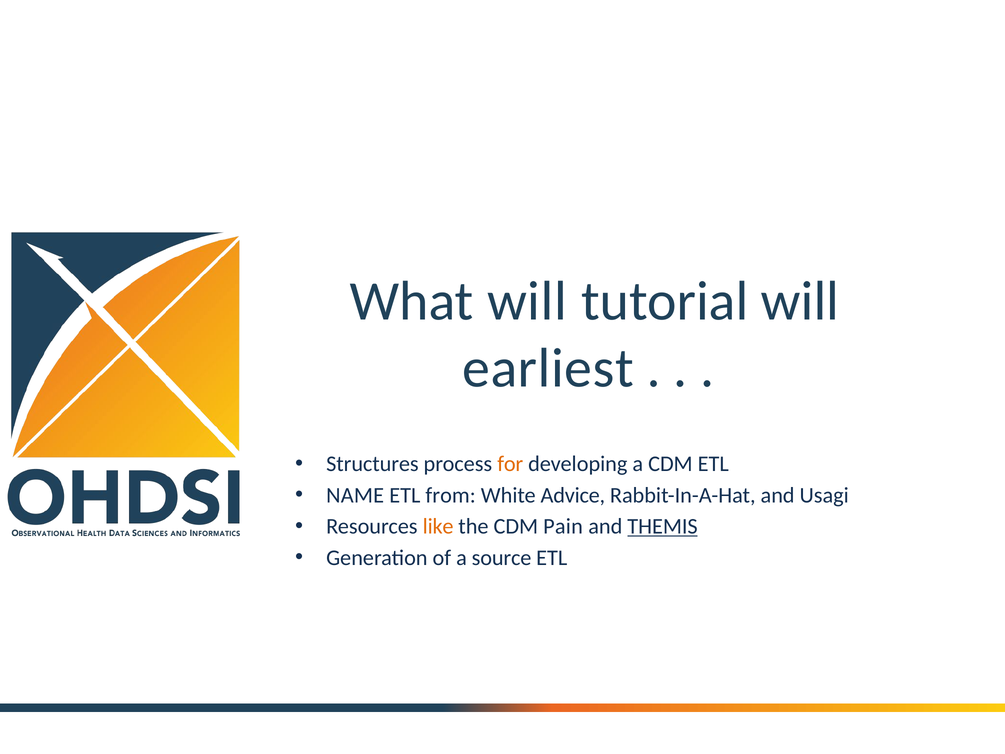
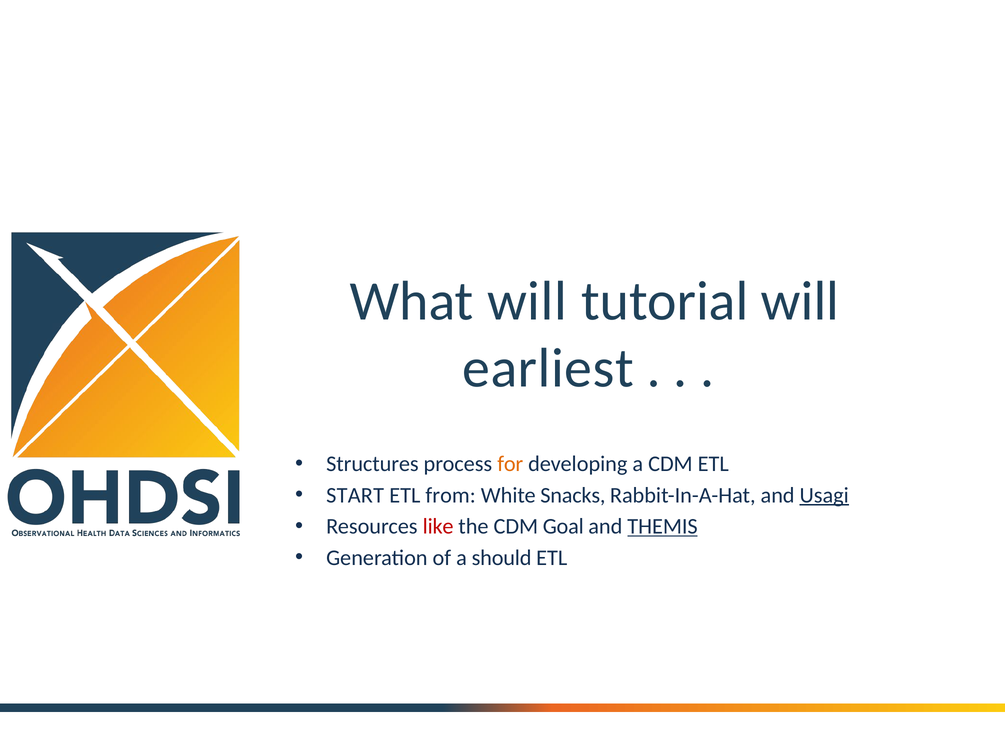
NAME: NAME -> START (355, 495)
Advice: Advice -> Snacks (573, 495)
Usagi underline: none -> present (824, 495)
like colour: orange -> red (438, 526)
Pain: Pain -> Goal (563, 526)
source: source -> should (502, 557)
